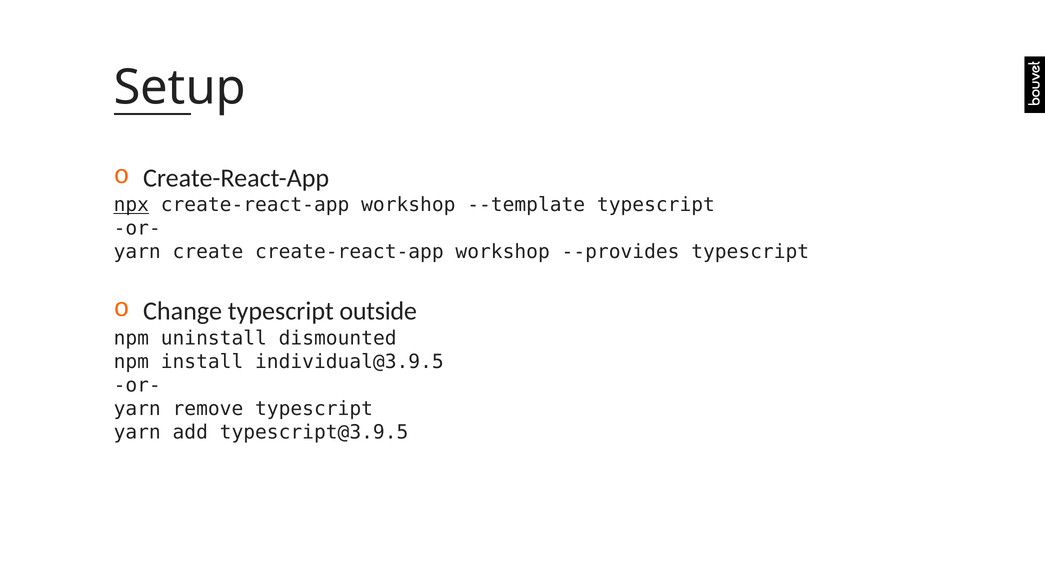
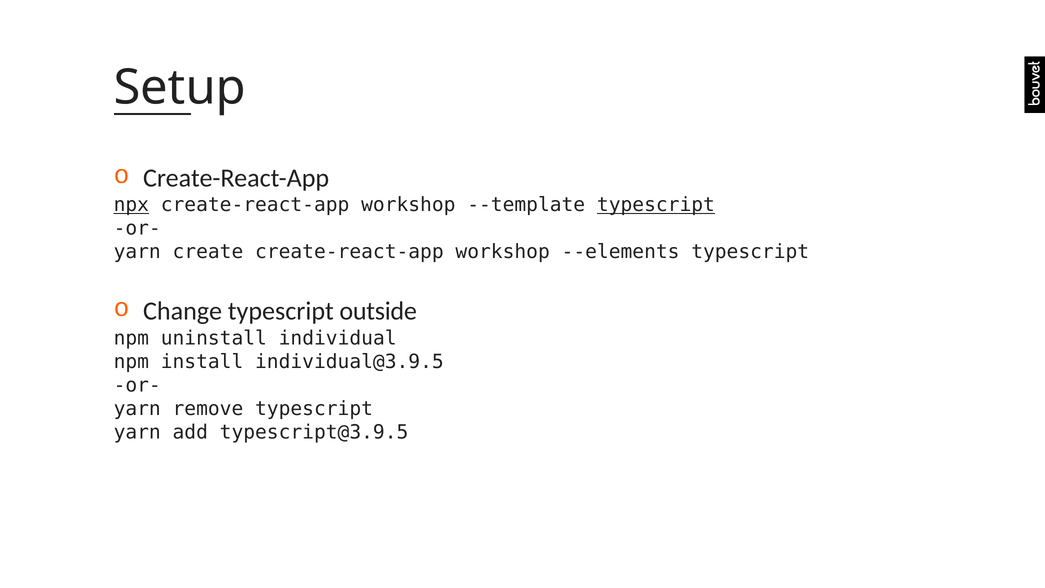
typescript underline: none -> present (656, 205)
--provides: --provides -> --elements (621, 252)
dismounted: dismounted -> individual (338, 338)
